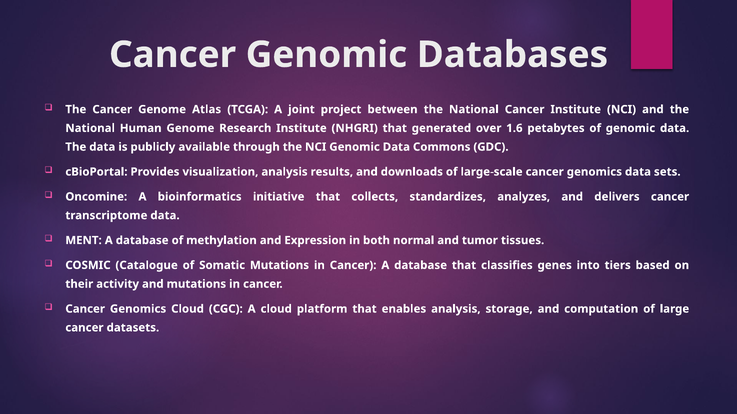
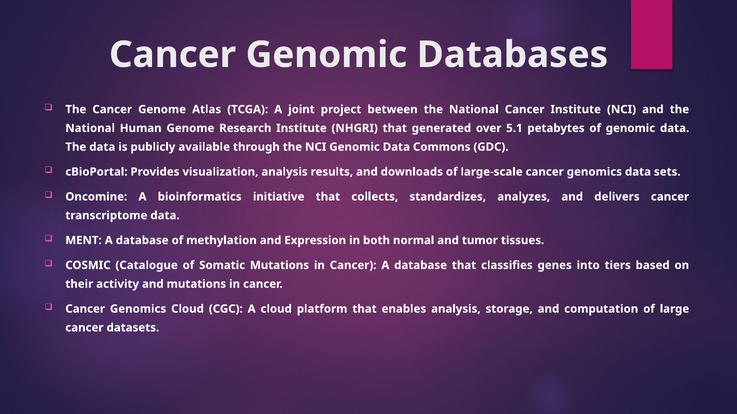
1.6: 1.6 -> 5.1 (514, 128)
